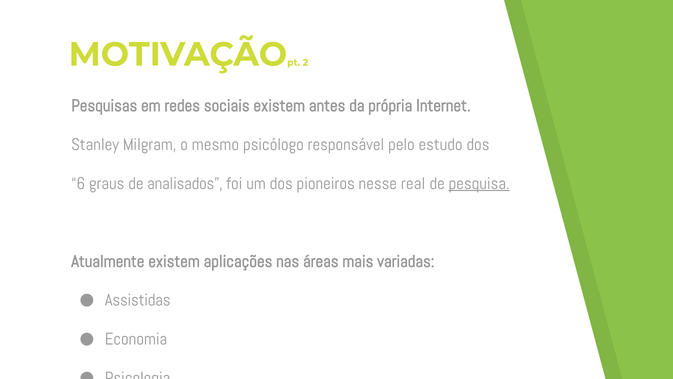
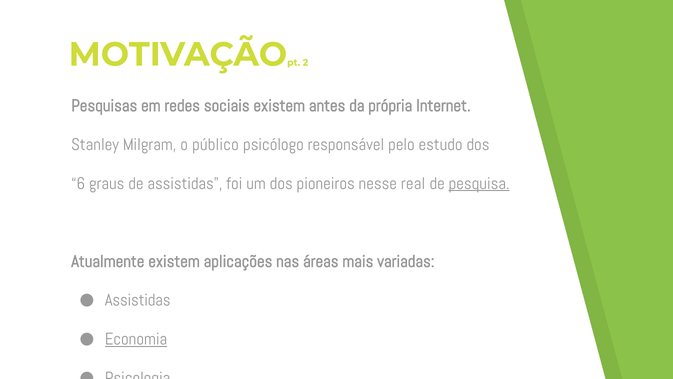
mesmo: mesmo -> público (215, 144)
de analisados: analisados -> assistidas (185, 183)
Economia underline: none -> present (136, 339)
